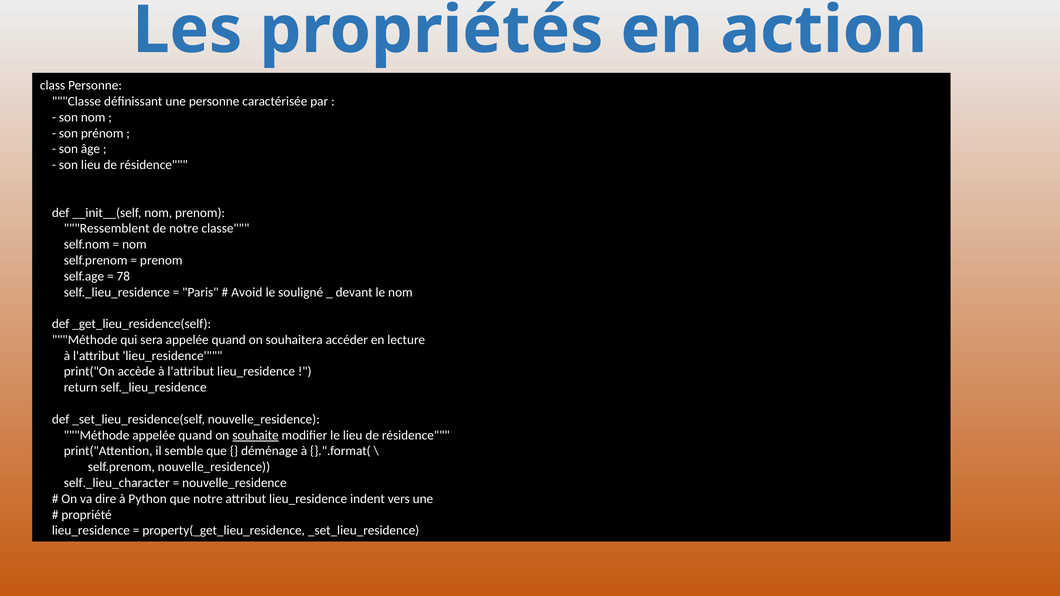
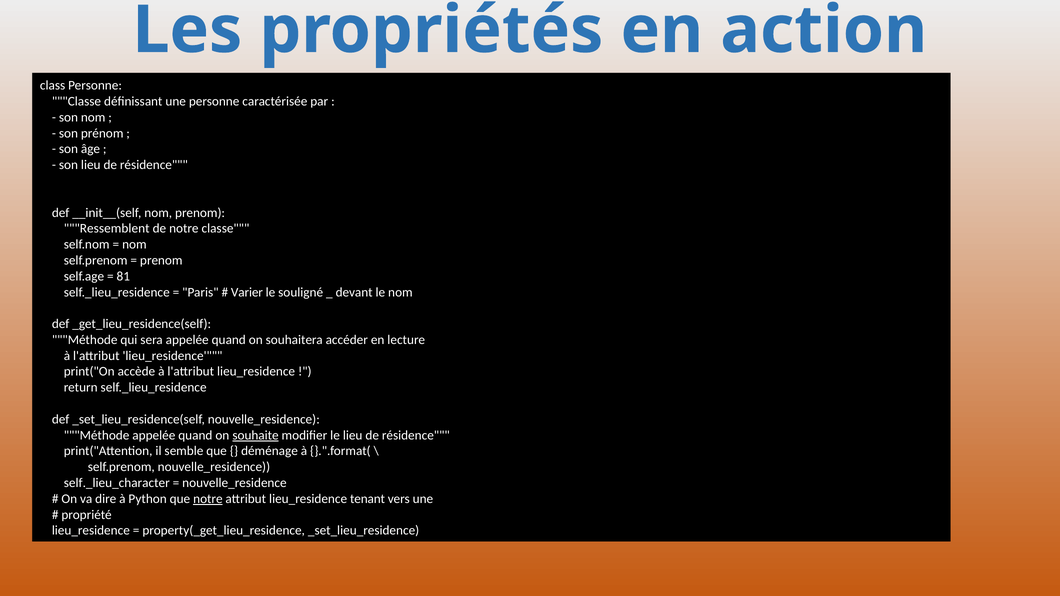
78: 78 -> 81 (123, 276)
Avoid: Avoid -> Varier (247, 292)
notre underline: none -> present (208, 499)
indent: indent -> tenant (368, 499)
